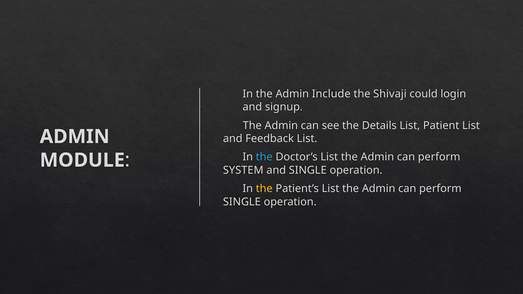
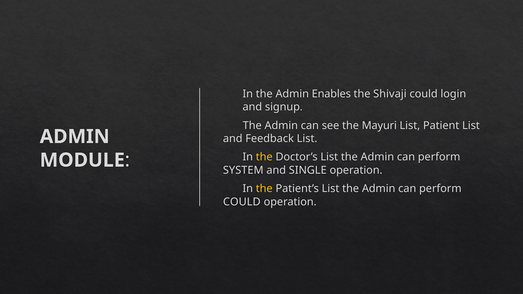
Include: Include -> Enables (331, 94)
Details: Details -> Mayuri (379, 125)
the colour: light blue -> yellow (264, 157)
SINGLE: SINGLE -> COULD (242, 202)
